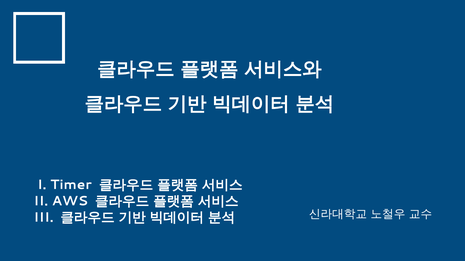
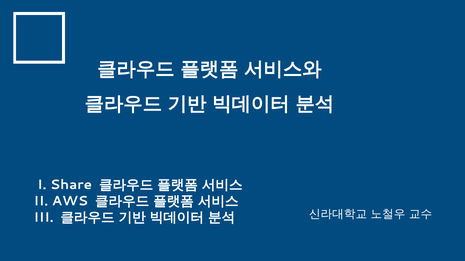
Timer: Timer -> Share (71, 185)
